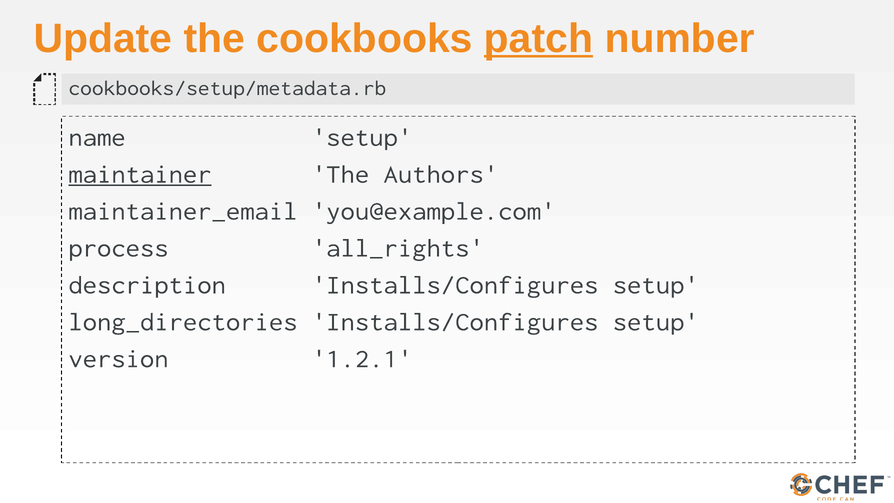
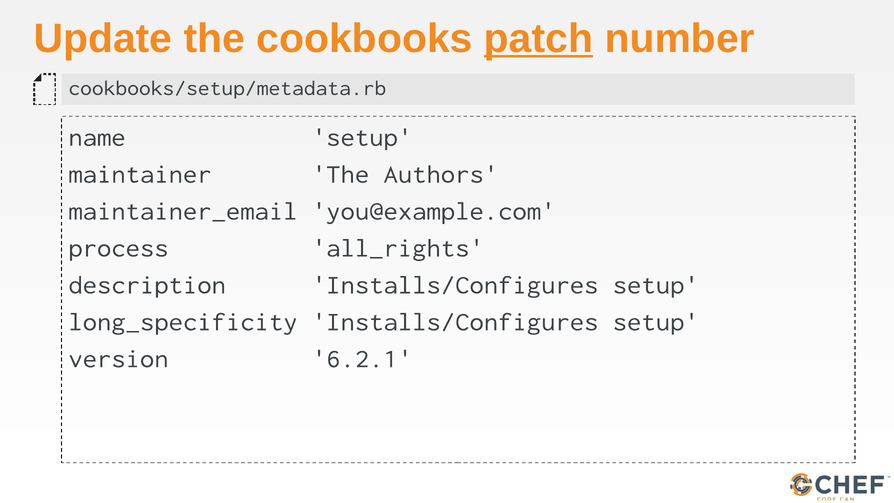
maintainer underline: present -> none (140, 174)
long_directories: long_directories -> long_specificity (183, 322)
1.2.1: 1.2.1 -> 6.2.1 (362, 359)
